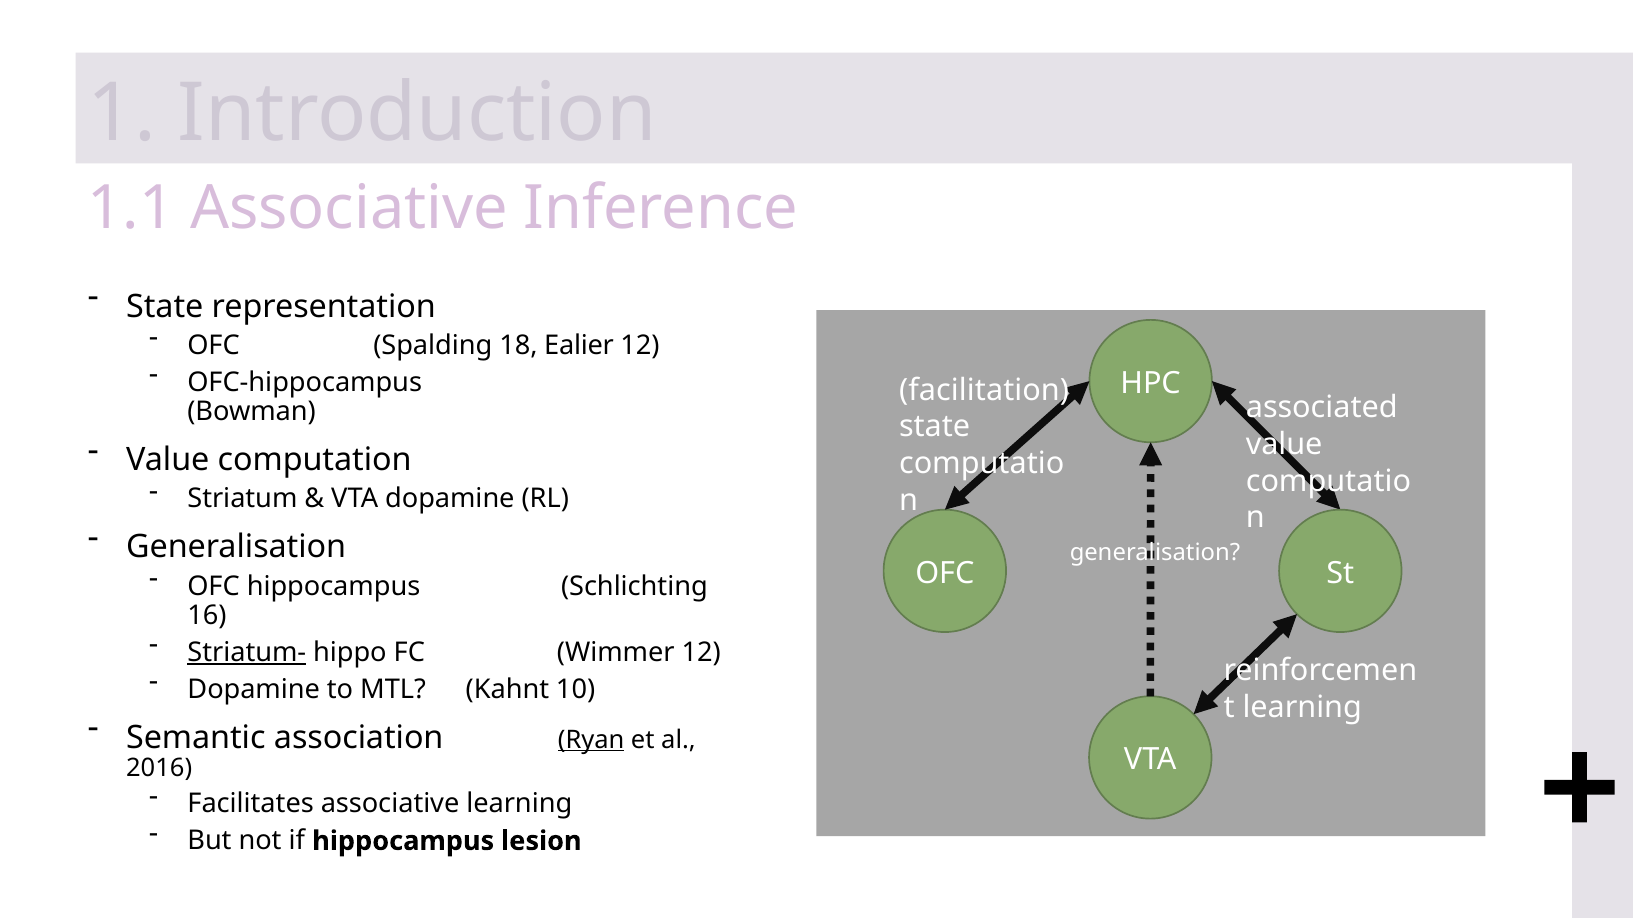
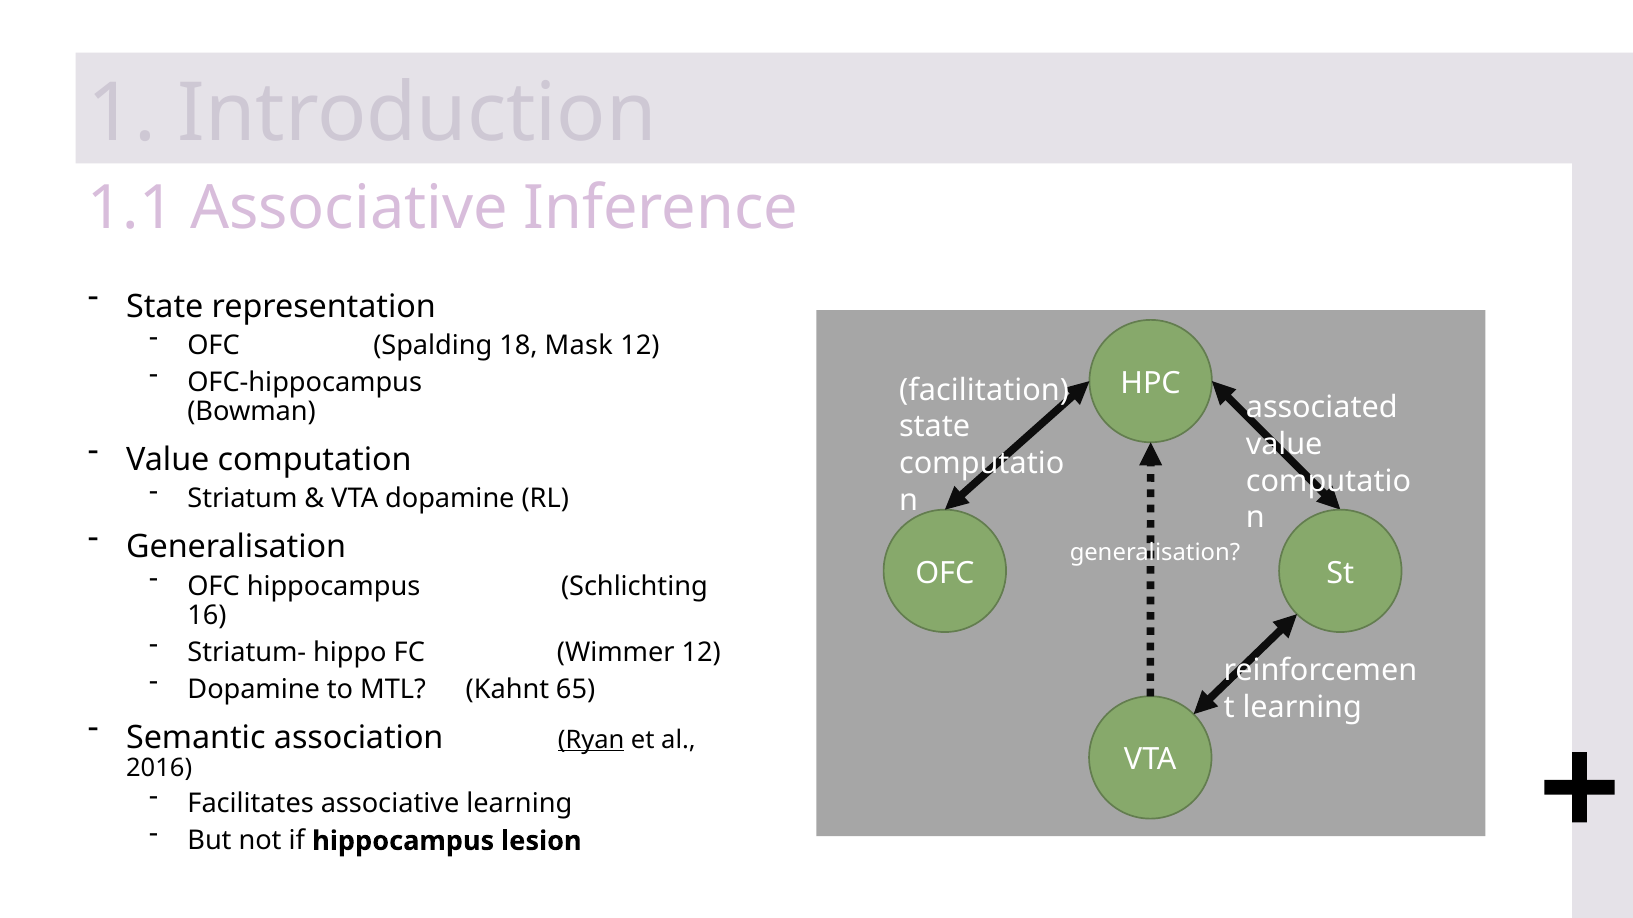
Ealier: Ealier -> Mask (579, 346)
Striatum- underline: present -> none (247, 653)
10: 10 -> 65 (576, 690)
